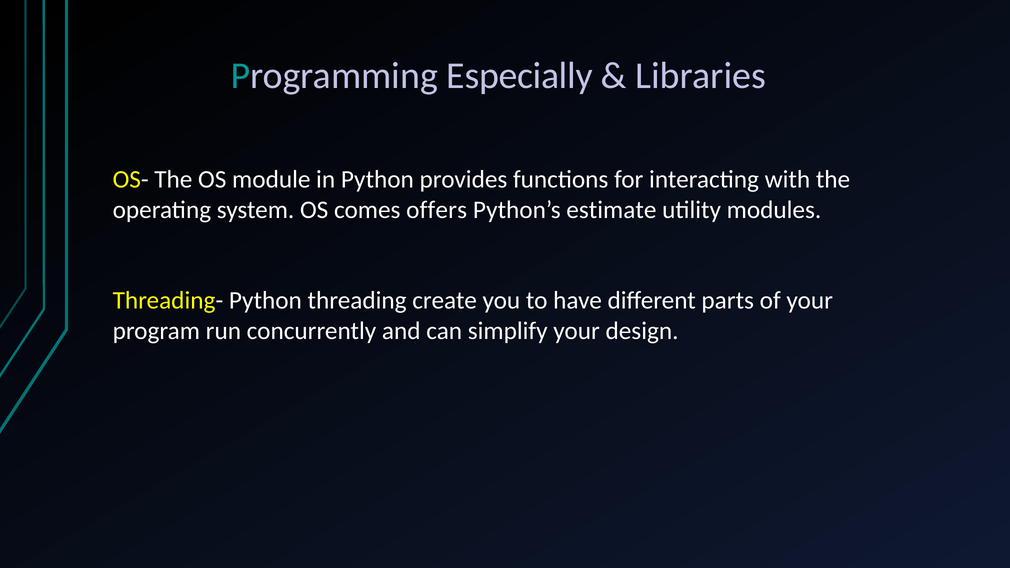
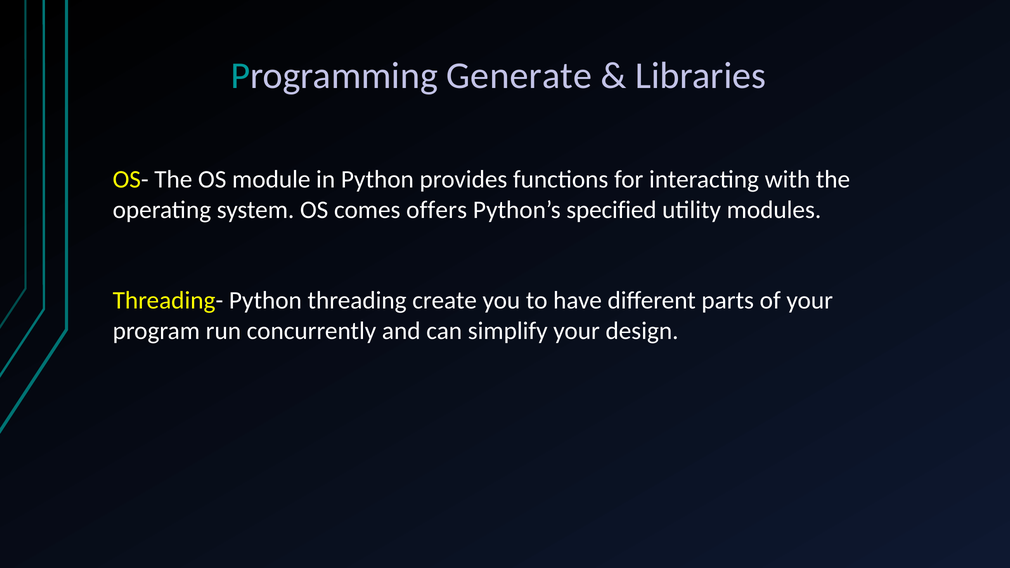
Especially: Especially -> Generate (519, 76)
estimate: estimate -> specified (611, 210)
